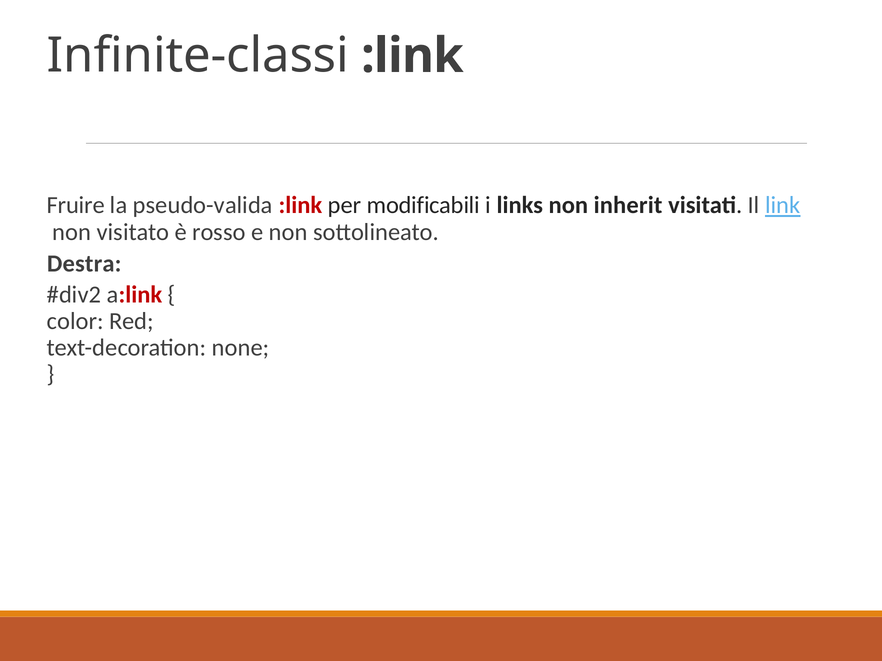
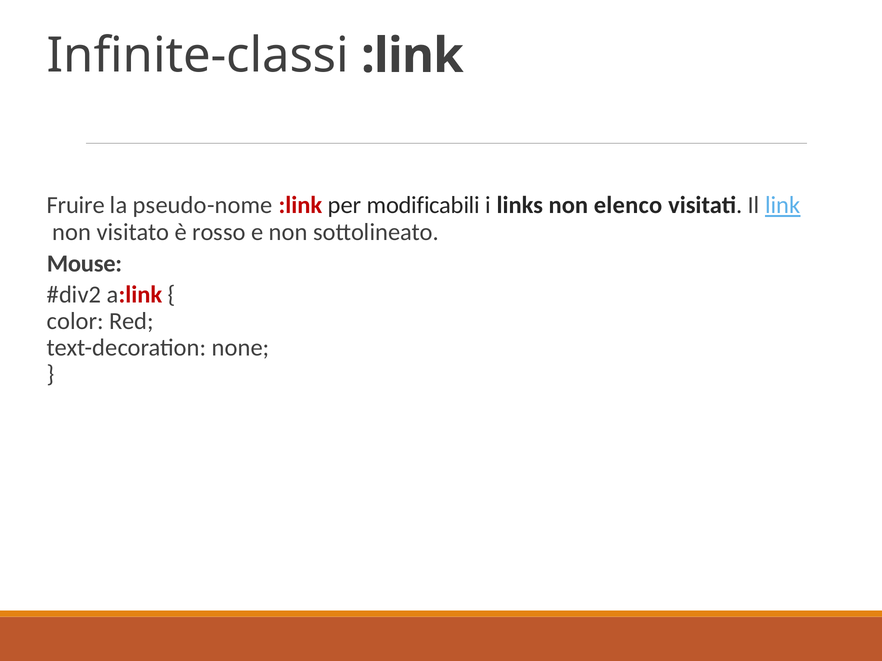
pseudo-valida: pseudo-valida -> pseudo-nome (203, 206)
inherit: inherit -> elenco (628, 206)
Destra: Destra -> Mouse (84, 264)
